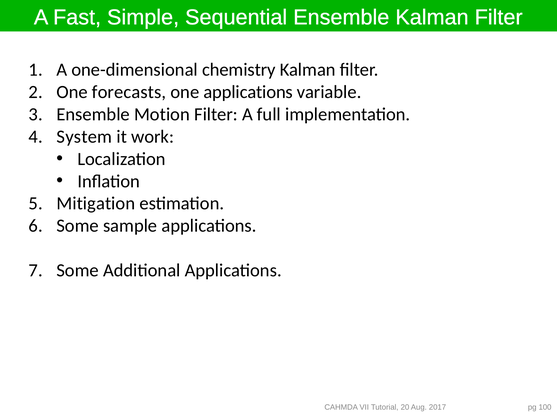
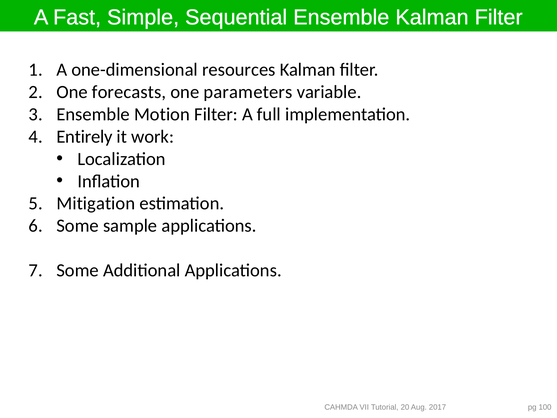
chemistry: chemistry -> resources (239, 70)
one applications: applications -> parameters (248, 92)
System: System -> Entirely (85, 137)
